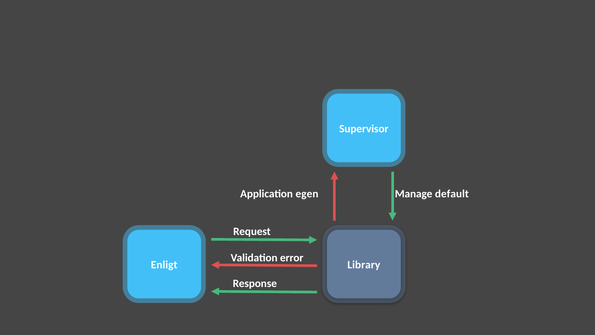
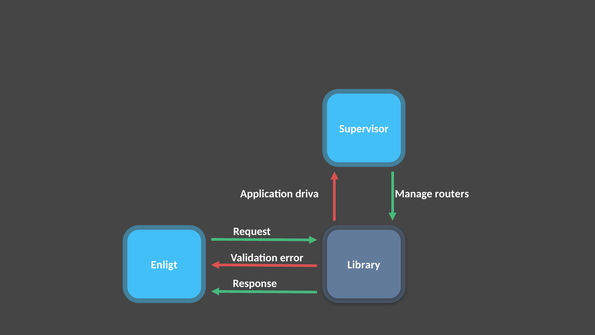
egen: egen -> driva (307, 194)
default: default -> routers (452, 194)
